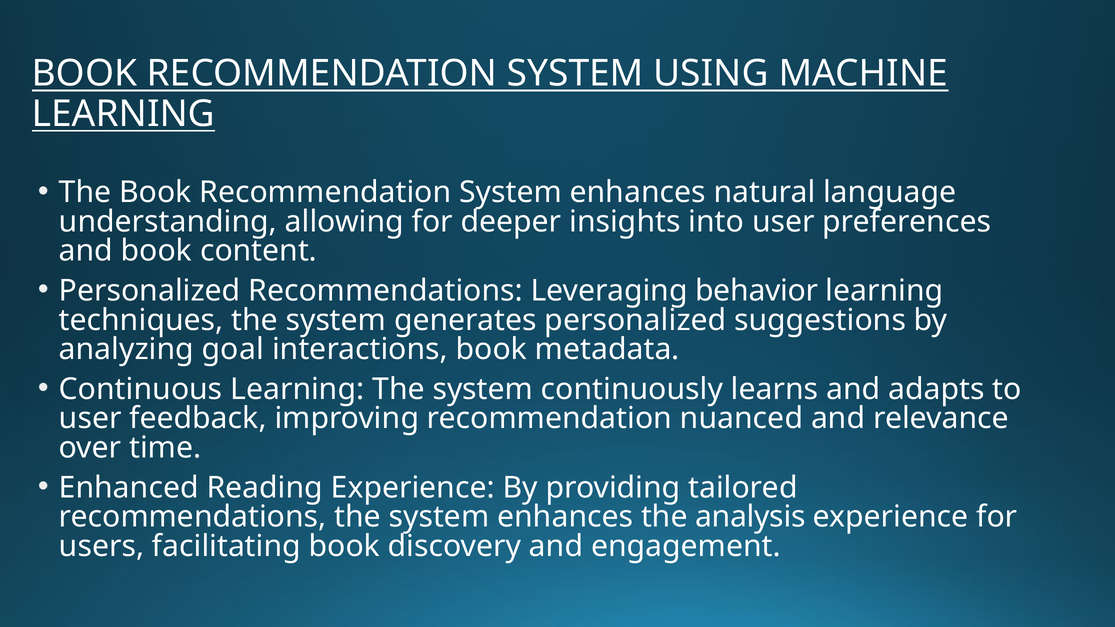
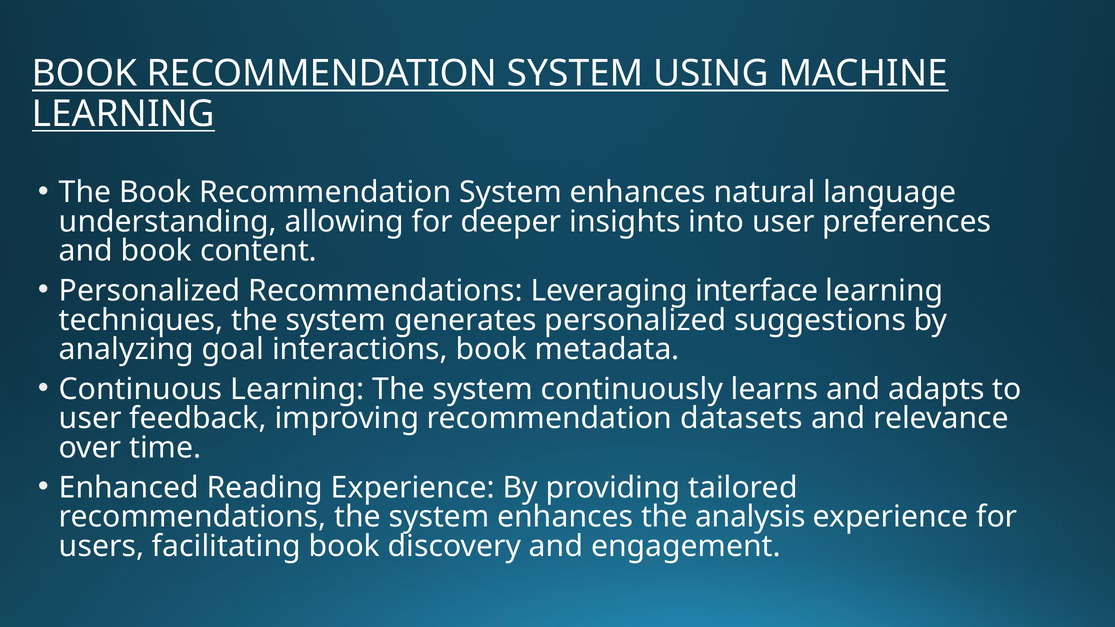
behavior: behavior -> interface (757, 291)
nuanced: nuanced -> datasets (741, 419)
